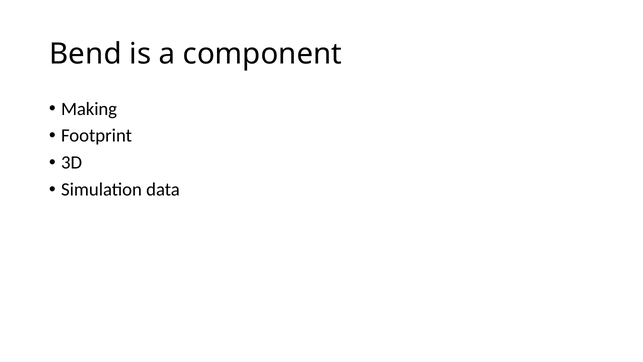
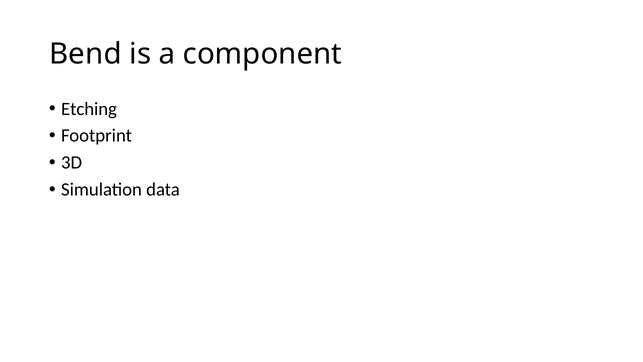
Making: Making -> Etching (89, 109)
